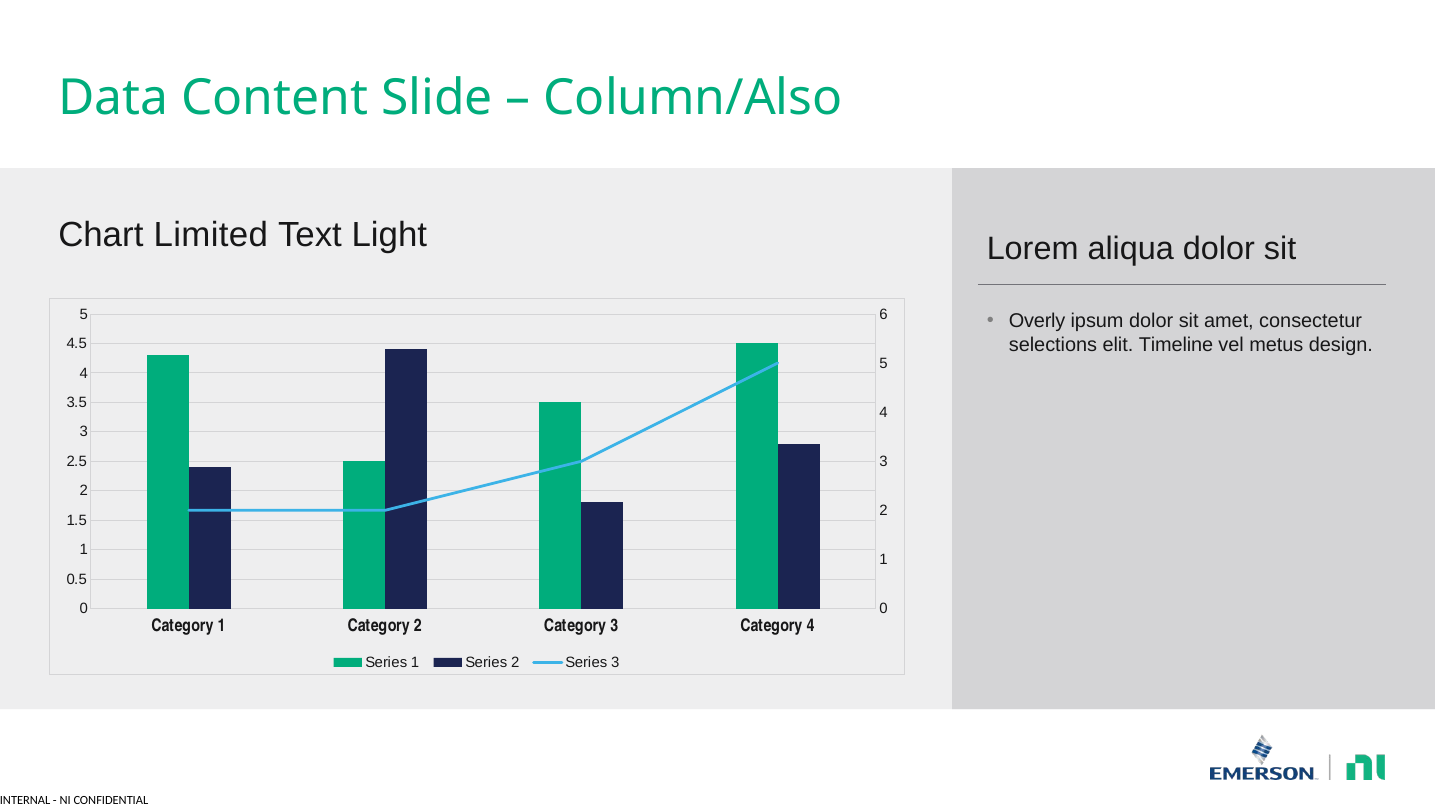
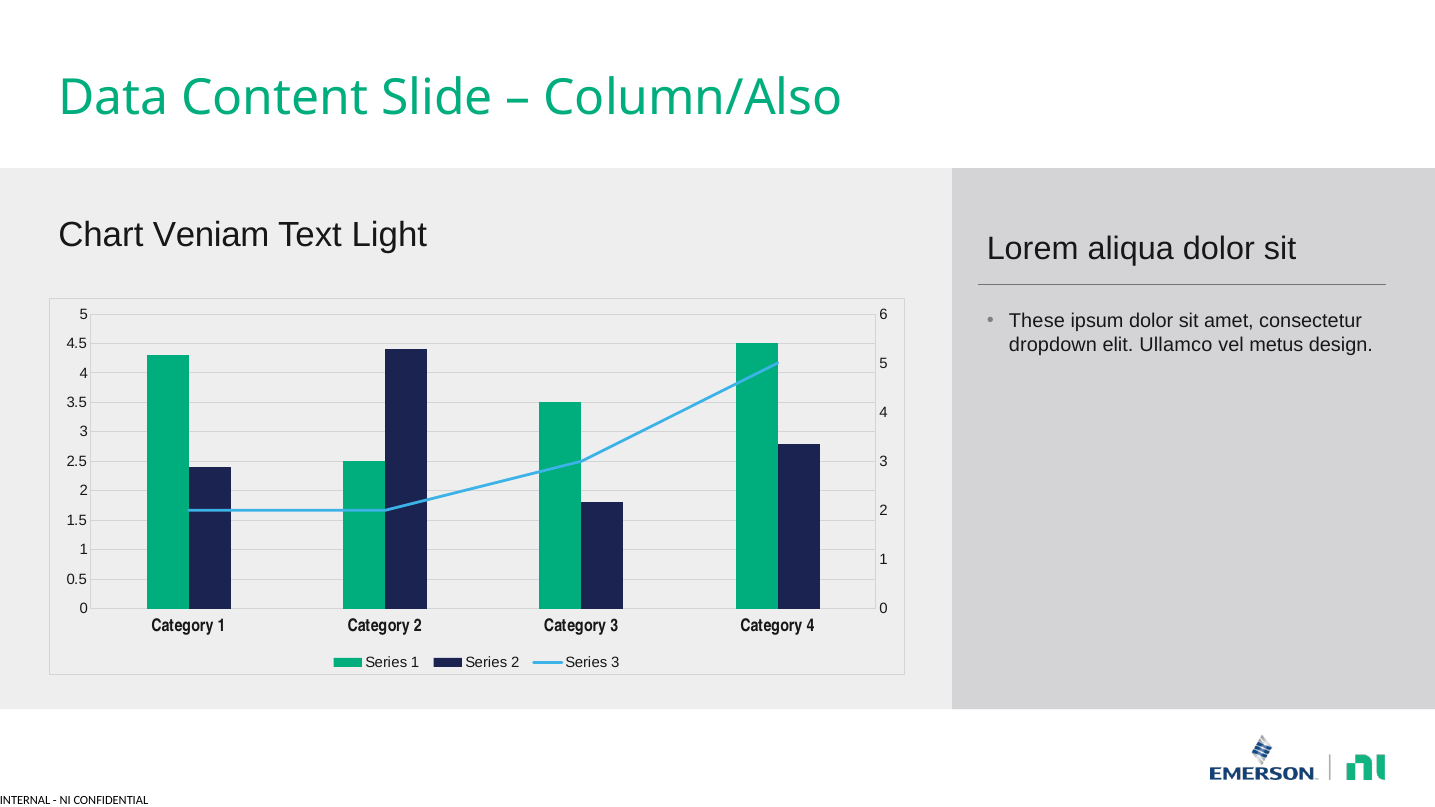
Limited: Limited -> Veniam (211, 235)
Overly: Overly -> These (1037, 321)
selections: selections -> dropdown (1053, 345)
Timeline: Timeline -> Ullamco (1176, 345)
